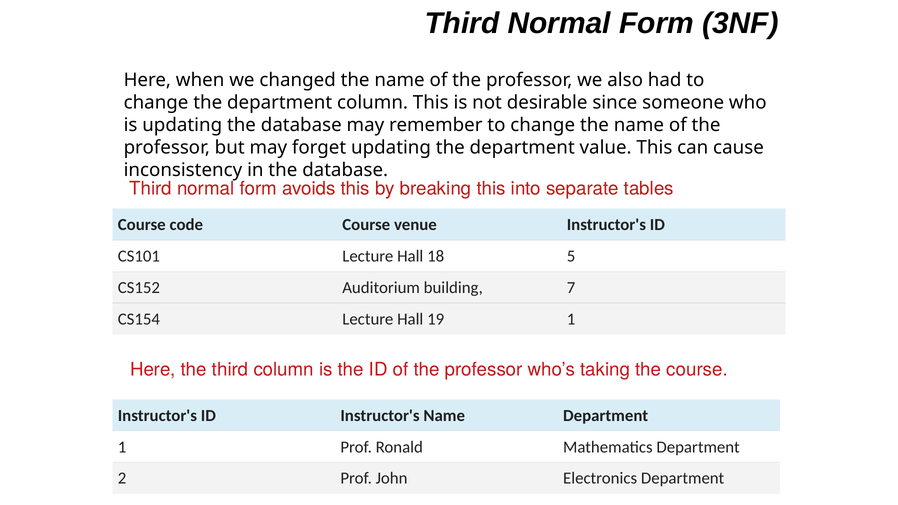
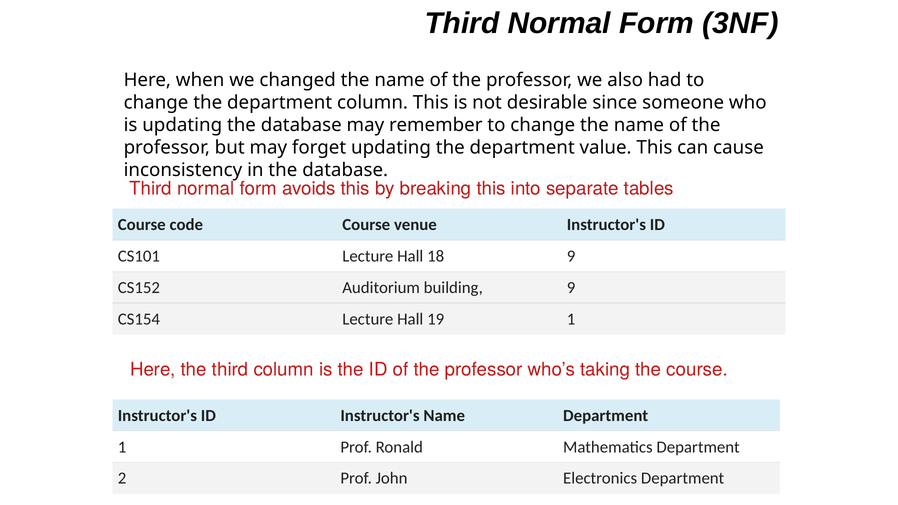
18 5: 5 -> 9 (571, 256)
building 7: 7 -> 9 (571, 288)
